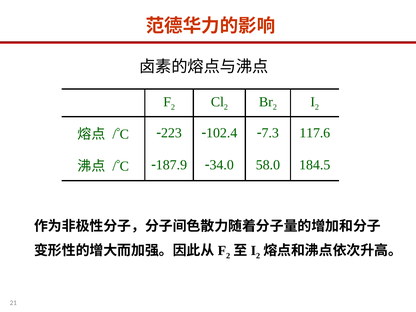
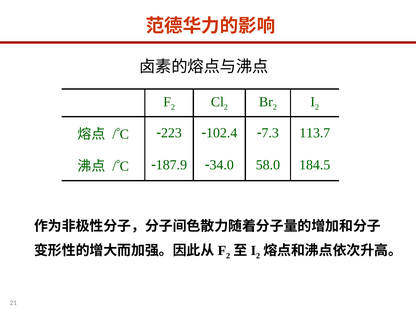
117.6: 117.6 -> 113.7 (315, 133)
